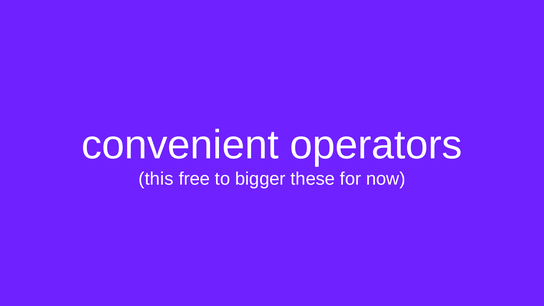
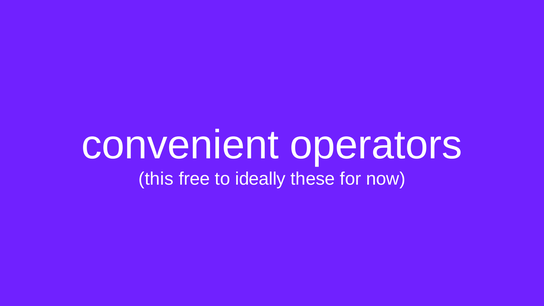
bigger: bigger -> ideally (260, 179)
